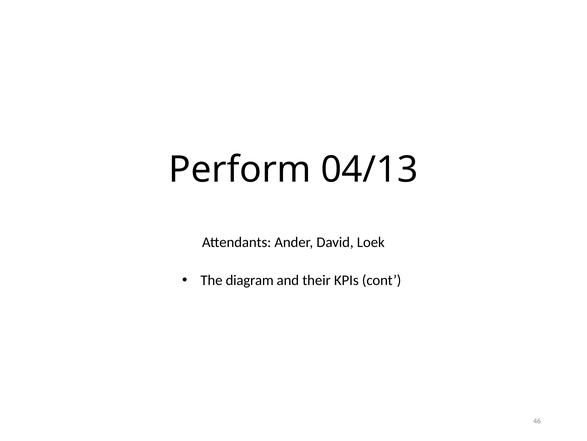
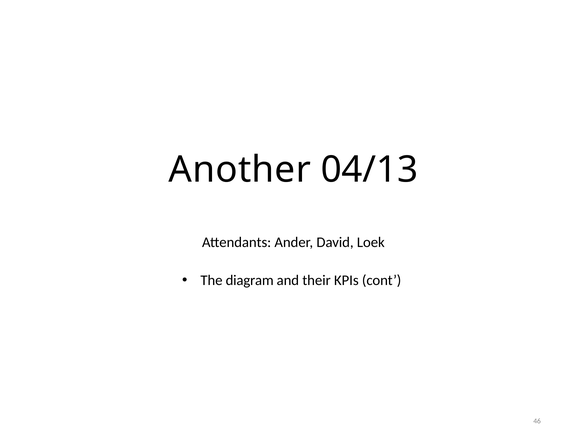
Perform: Perform -> Another (240, 169)
